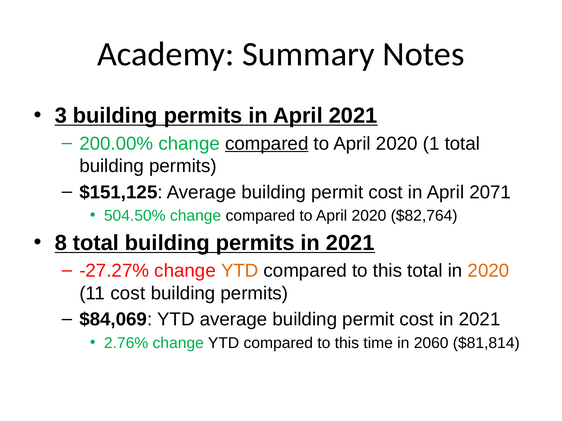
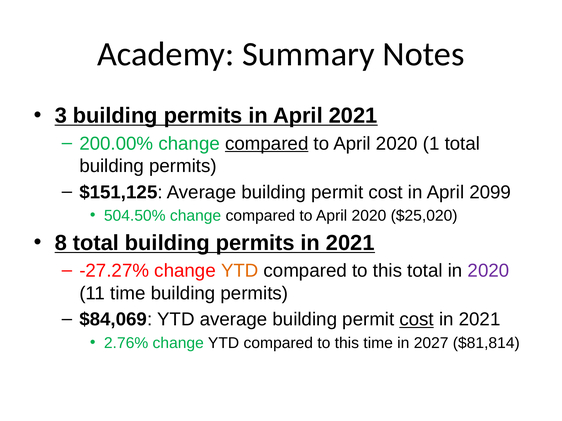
2071: 2071 -> 2099 (490, 192)
$82,764: $82,764 -> $25,020 (424, 216)
2020 colour: orange -> purple (488, 271)
11 cost: cost -> time (128, 294)
cost underline: none -> present (417, 320)
2060: 2060 -> 2027 (431, 343)
